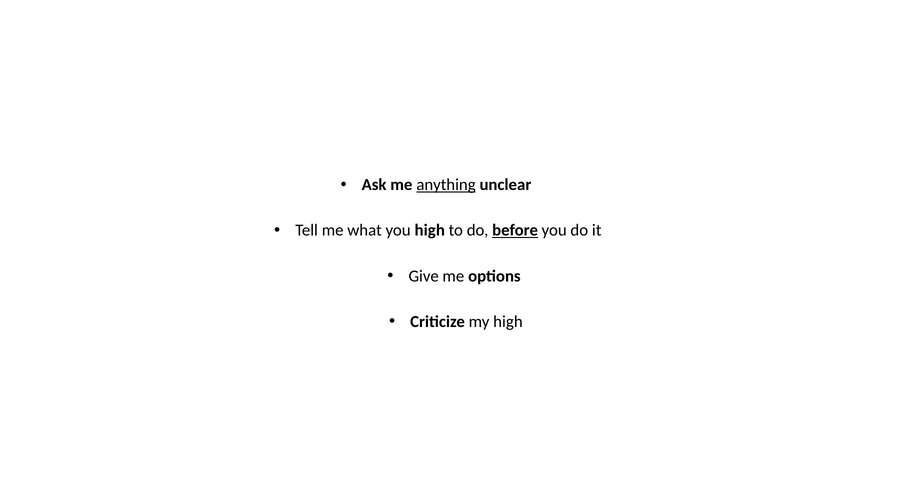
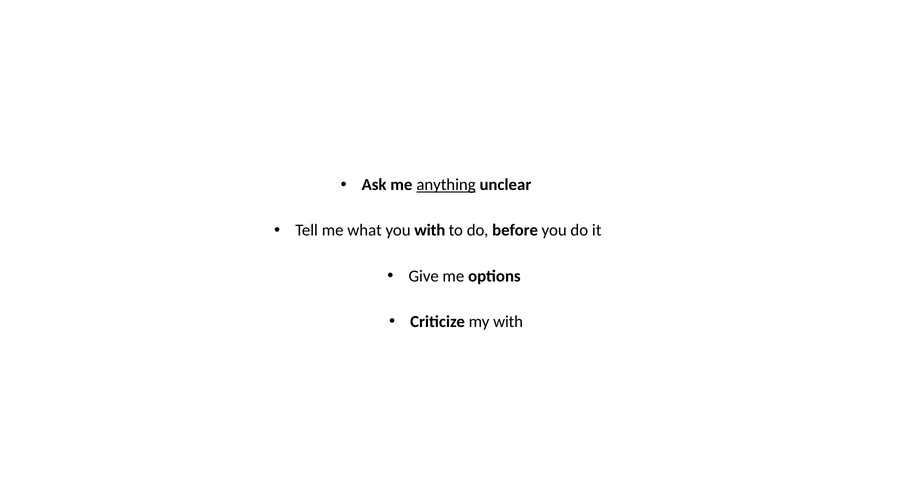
you high: high -> with (430, 231)
before underline: present -> none (515, 231)
my high: high -> with (508, 322)
